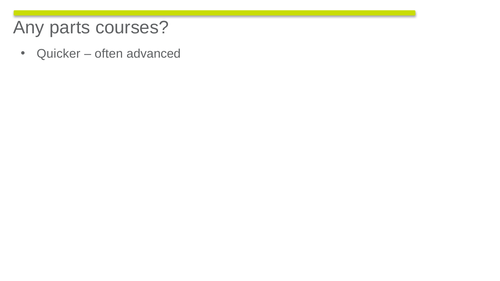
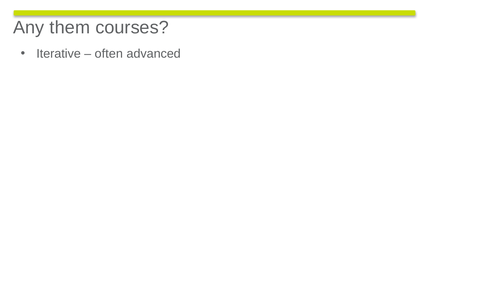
parts: parts -> them (70, 28)
Quicker: Quicker -> Iterative (59, 54)
